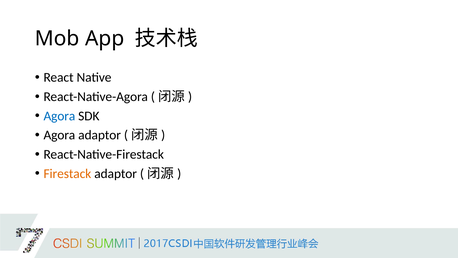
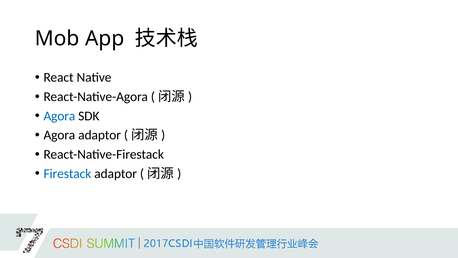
Firestack colour: orange -> blue (67, 173)
